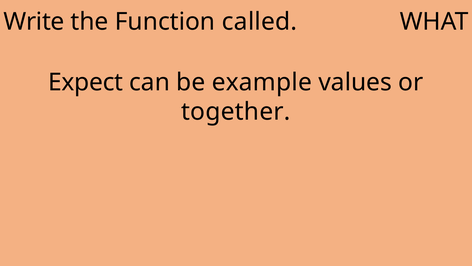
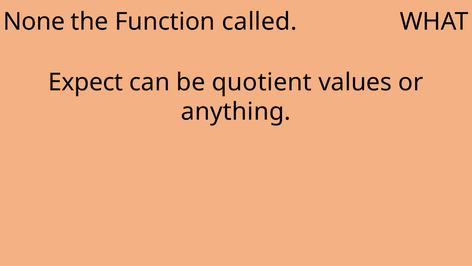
Write: Write -> None (34, 22)
example: example -> quotient (262, 82)
together: together -> anything (236, 112)
